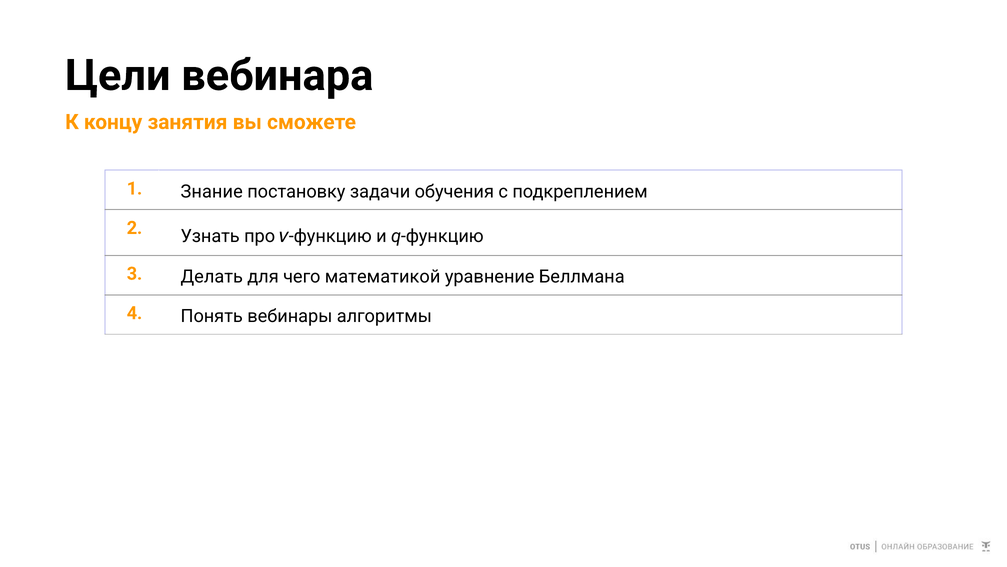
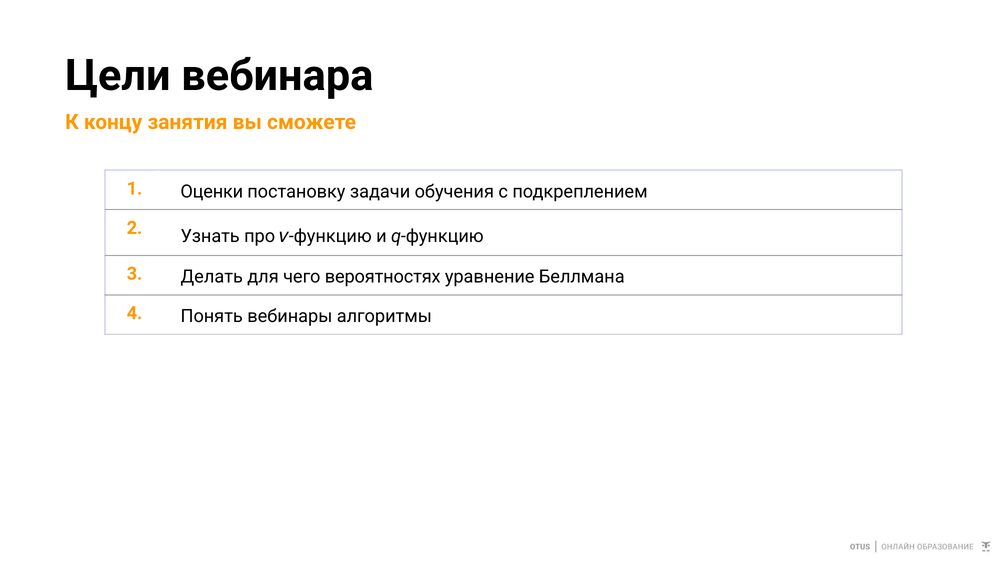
Знание: Знание -> Оценки (212, 191)
математикой: математикой -> вероятностях (383, 277)
